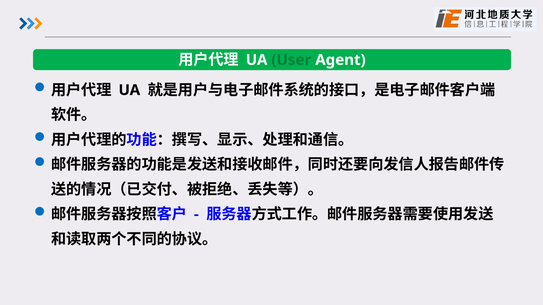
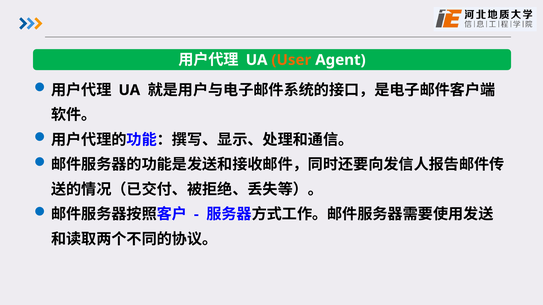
User colour: green -> orange (291, 60)
